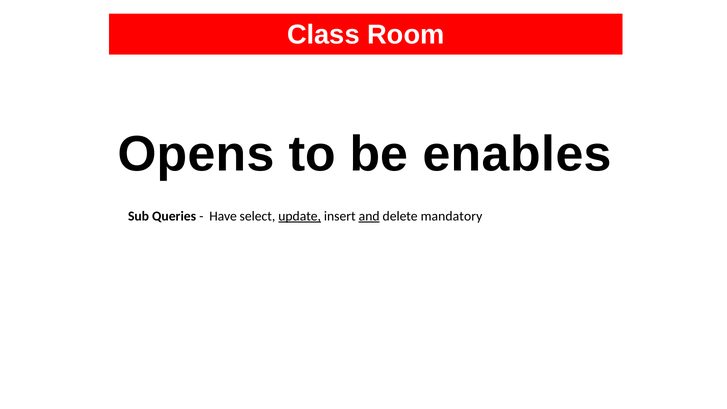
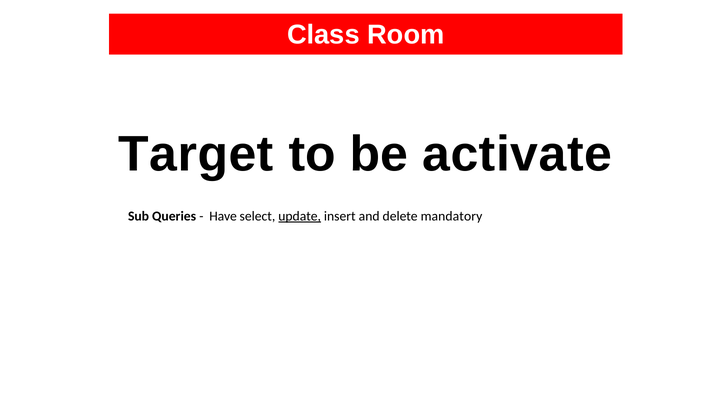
Opens: Opens -> Target (196, 154)
enables: enables -> activate (517, 154)
and underline: present -> none (369, 216)
